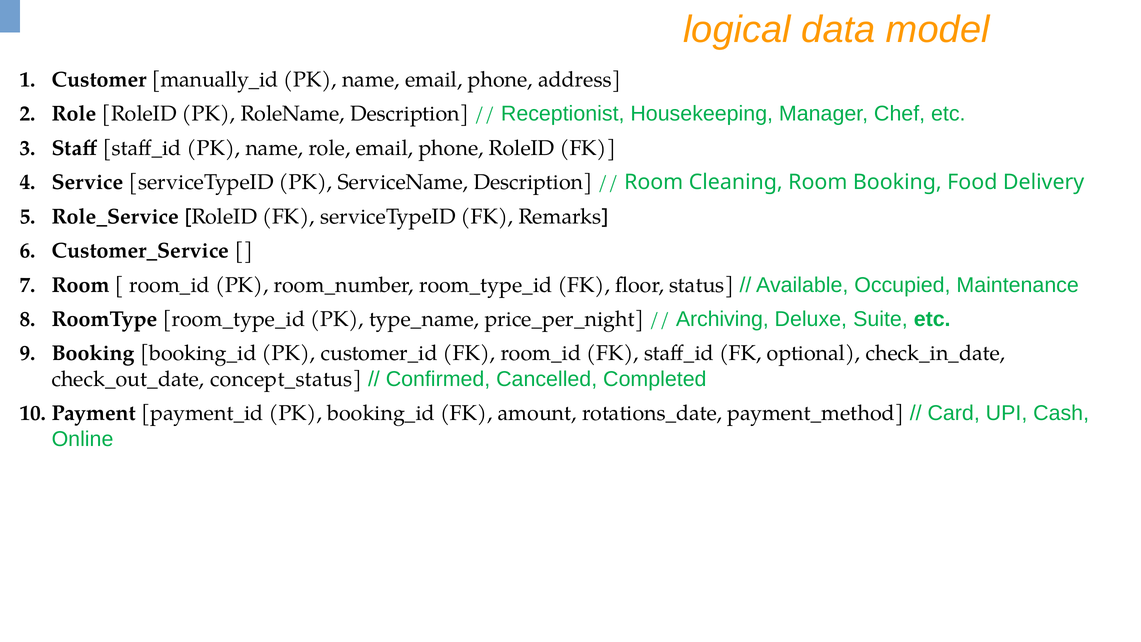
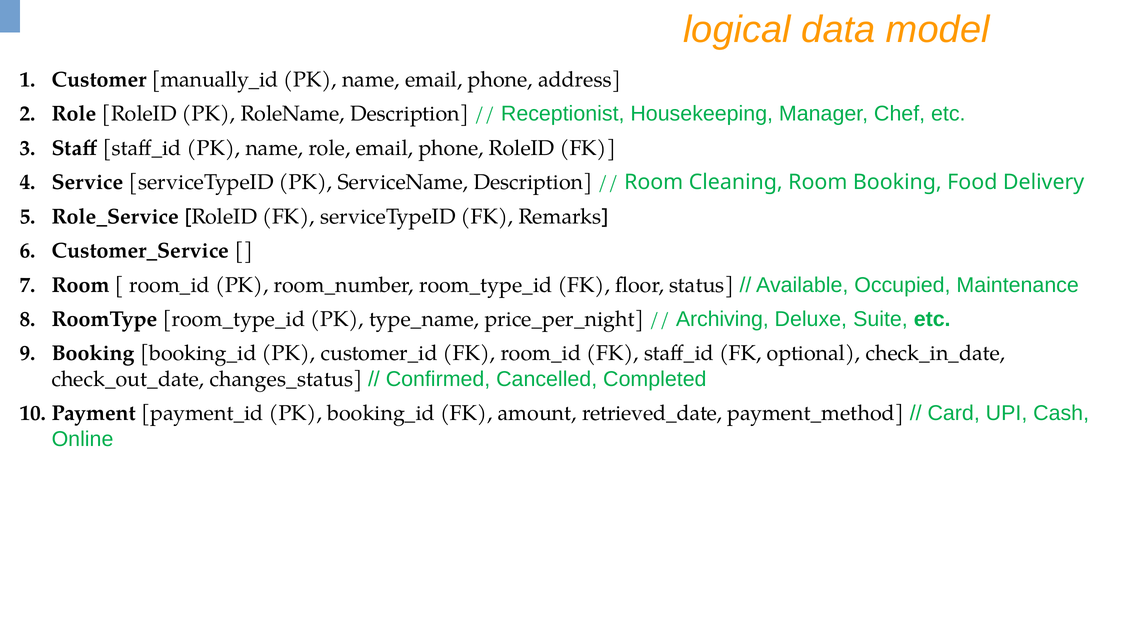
concept_status: concept_status -> changes_status (286, 379)
rotations_date: rotations_date -> retrieved_date (652, 413)
